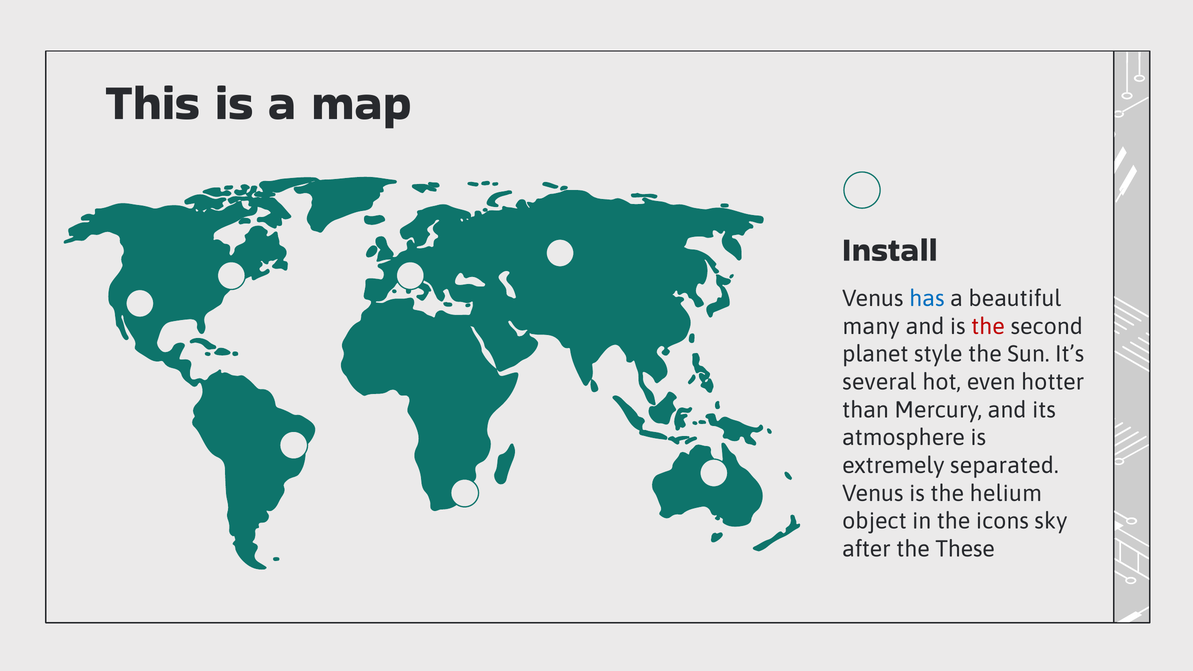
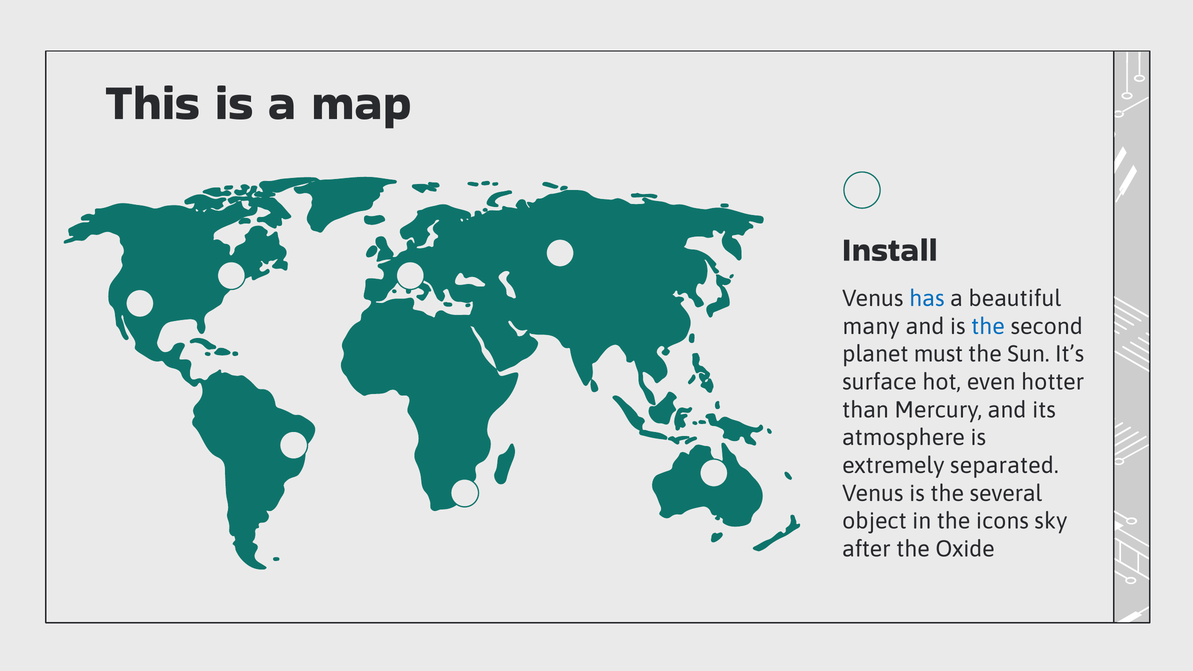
the colour: red -> blue (988, 326)
style: style -> must (938, 354)
several: several -> surface (879, 382)
helium: helium -> several (1006, 494)
These: These -> Oxide (965, 549)
